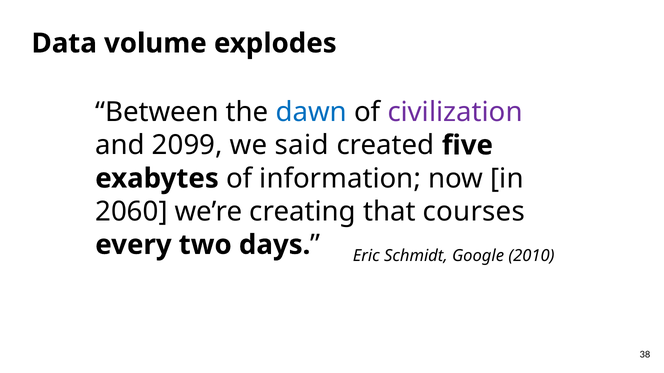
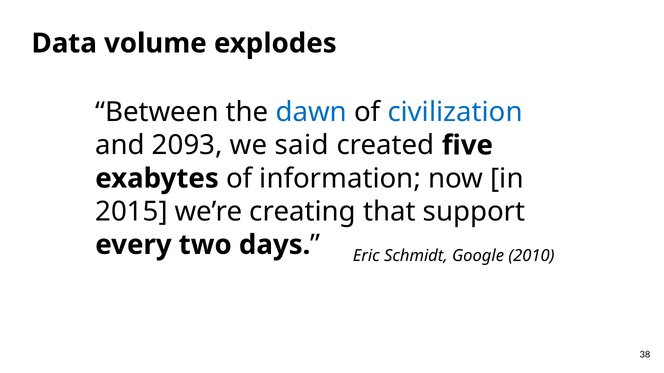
civilization colour: purple -> blue (455, 112)
2099: 2099 -> 2093 (187, 146)
2060: 2060 -> 2015 (131, 212)
courses: courses -> support (474, 212)
